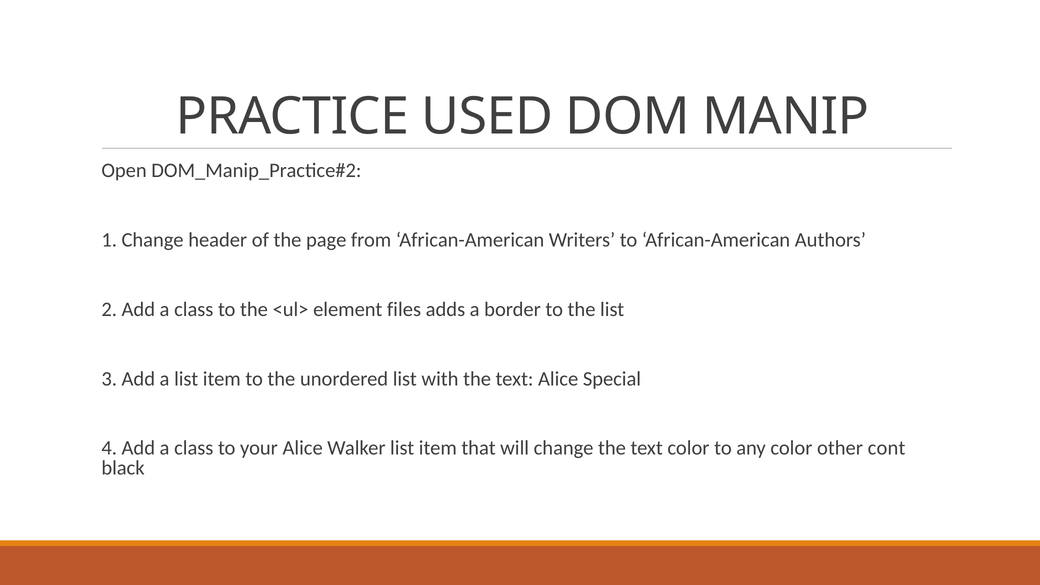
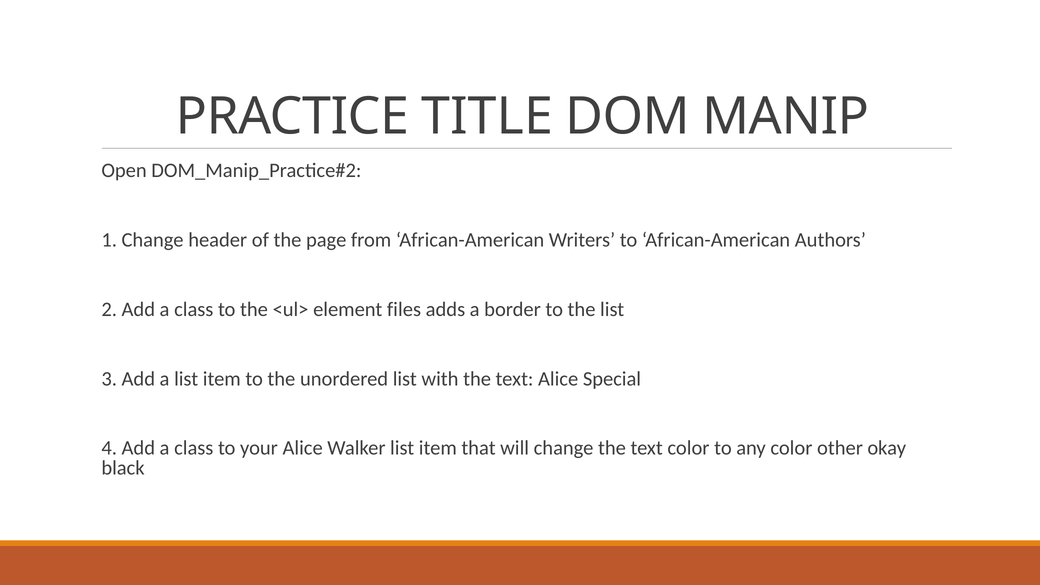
USED: USED -> TITLE (487, 117)
cont: cont -> okay (887, 448)
